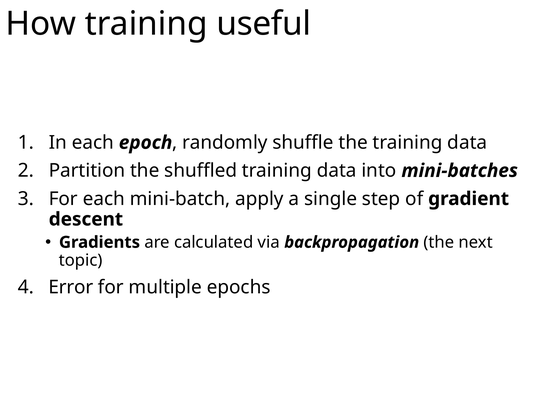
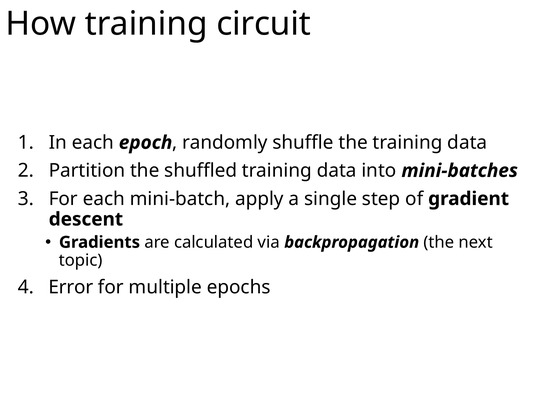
useful: useful -> circuit (264, 24)
